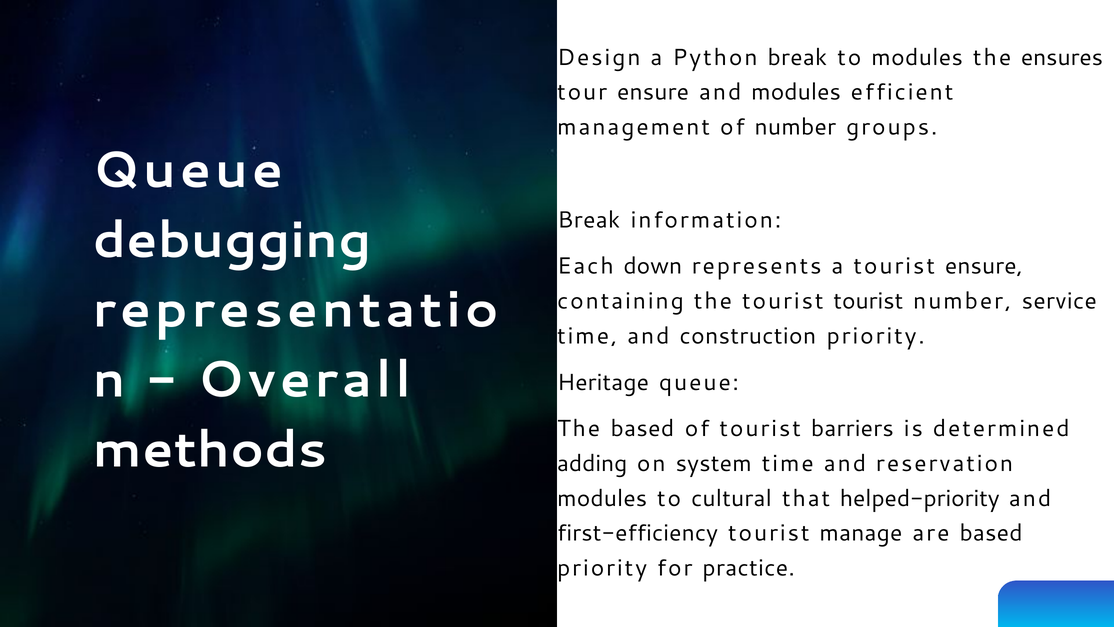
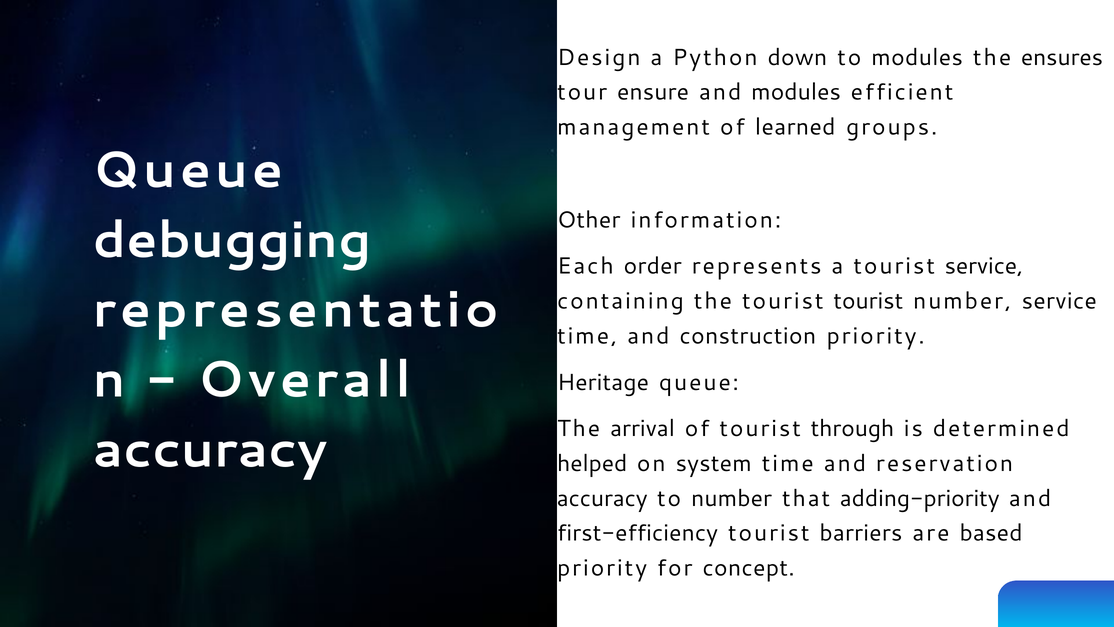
Python break: break -> down (797, 57)
of number: number -> learned (795, 127)
Break: Break -> Other (589, 220)
down: down -> order (653, 266)
tourist ensure: ensure -> service (984, 266)
The based: based -> arrival (643, 429)
tourist barriers: barriers -> through (852, 429)
methods: methods -> accuracy (210, 450)
adding: adding -> helped (592, 463)
modules: modules -> accuracy (602, 498)
to cultural: cultural -> number (732, 498)
helped-priority: helped-priority -> adding-priority (920, 498)
tourist manage: manage -> barriers (861, 533)
practice: practice -> concept (749, 568)
